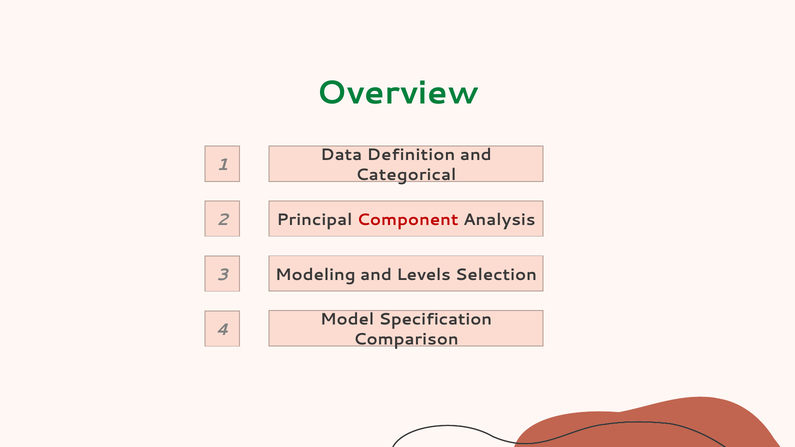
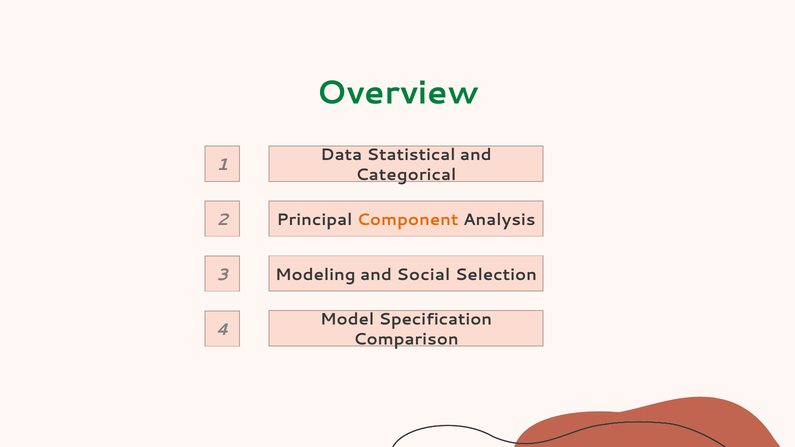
Definition: Definition -> Statistical (411, 155)
Component colour: red -> orange (408, 220)
Levels: Levels -> Social (423, 275)
